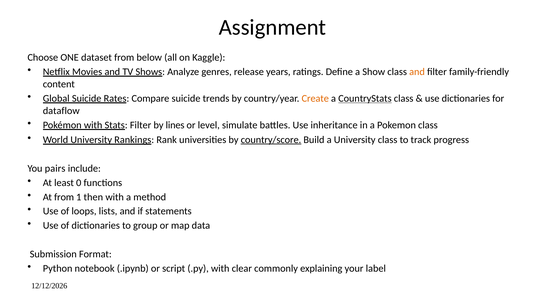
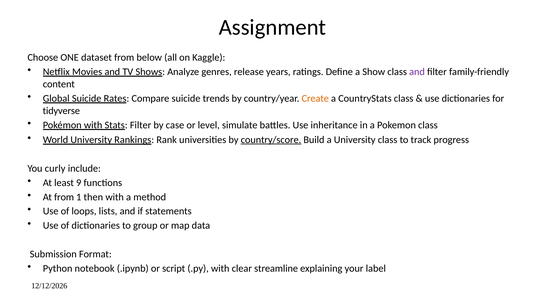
and colour: orange -> purple (417, 72)
CountryStats underline: present -> none (365, 99)
dataflow: dataflow -> tidyverse (61, 111)
lines: lines -> case (175, 125)
pairs: pairs -> curly (55, 169)
0: 0 -> 9 (79, 183)
commonly: commonly -> streamline (276, 269)
